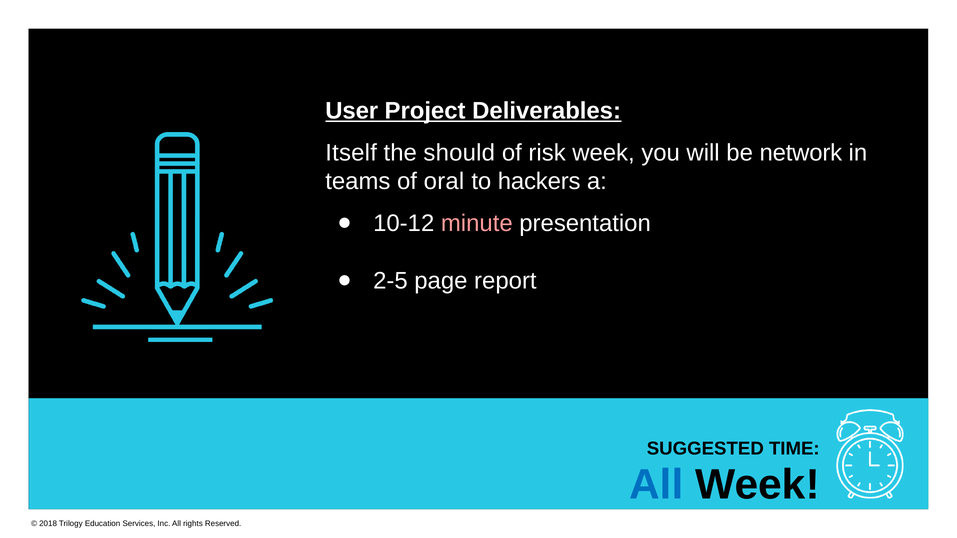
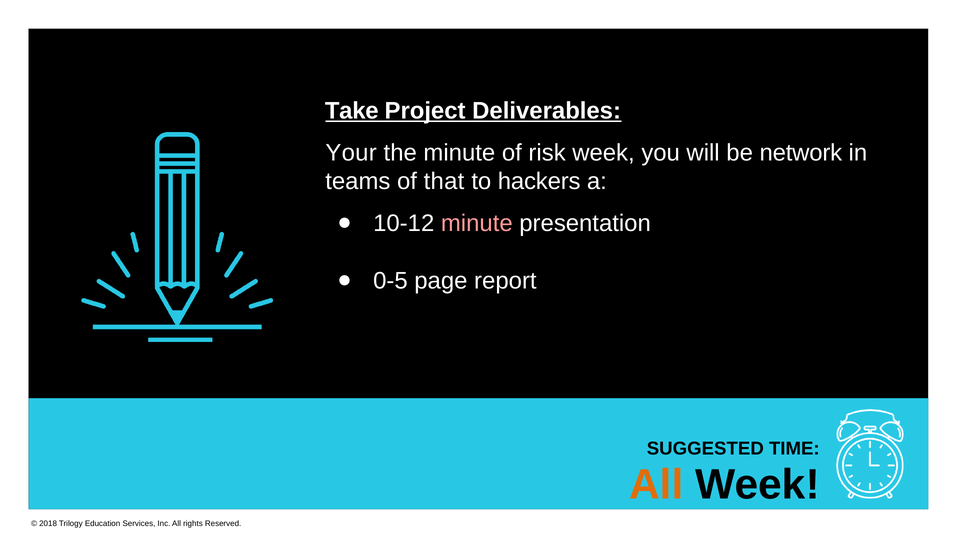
User: User -> Take (352, 111)
Itself: Itself -> Your (351, 153)
the should: should -> minute (459, 153)
oral: oral -> that (444, 181)
2-5: 2-5 -> 0-5 (390, 281)
All colour: blue -> orange (656, 485)
